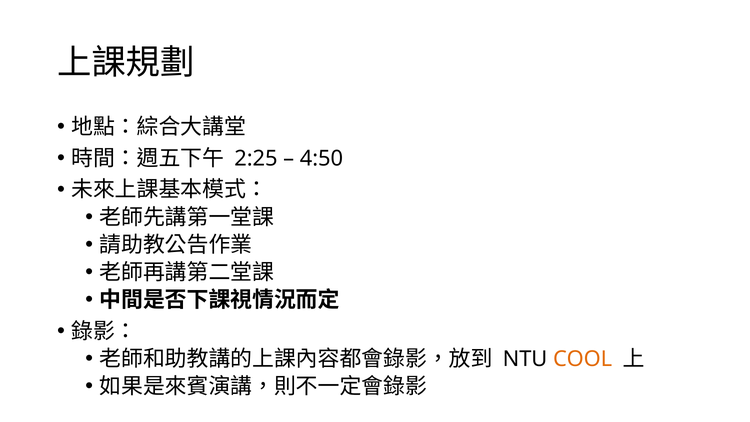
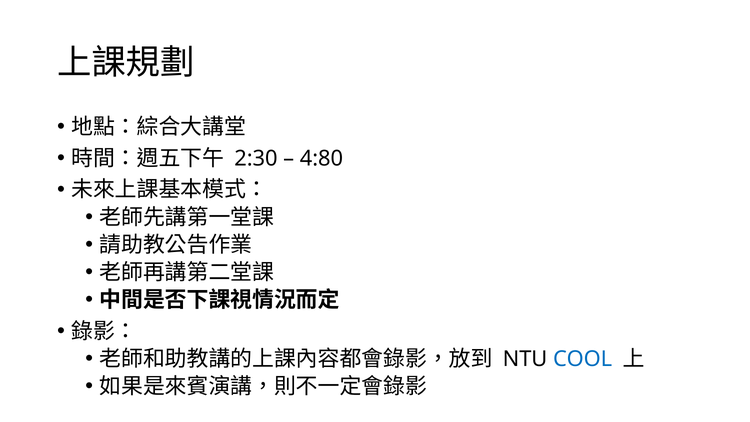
2:25: 2:25 -> 2:30 (256, 158)
4:50: 4:50 -> 4:80 (321, 158)
COOL colour: orange -> blue (583, 359)
